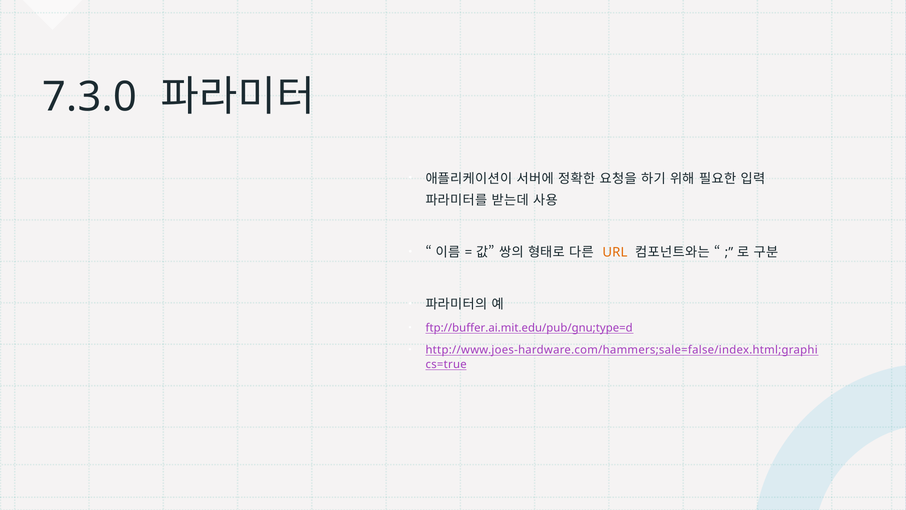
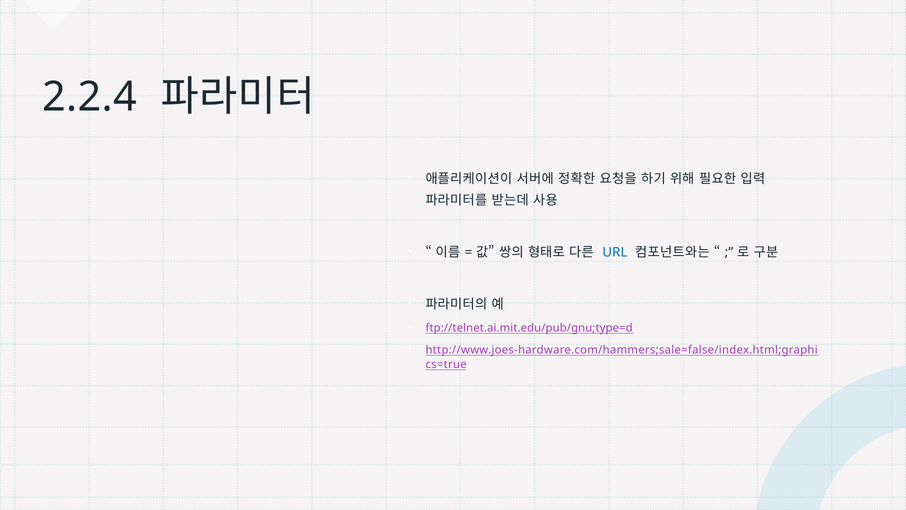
7.3.0: 7.3.0 -> 2.2.4 (90, 97)
URL colour: orange -> blue (615, 252)
ftp://buffer.ai.mit.edu/pub/gnu;type=d: ftp://buffer.ai.mit.edu/pub/gnu;type=d -> ftp://telnet.ai.mit.edu/pub/gnu;type=d (529, 328)
